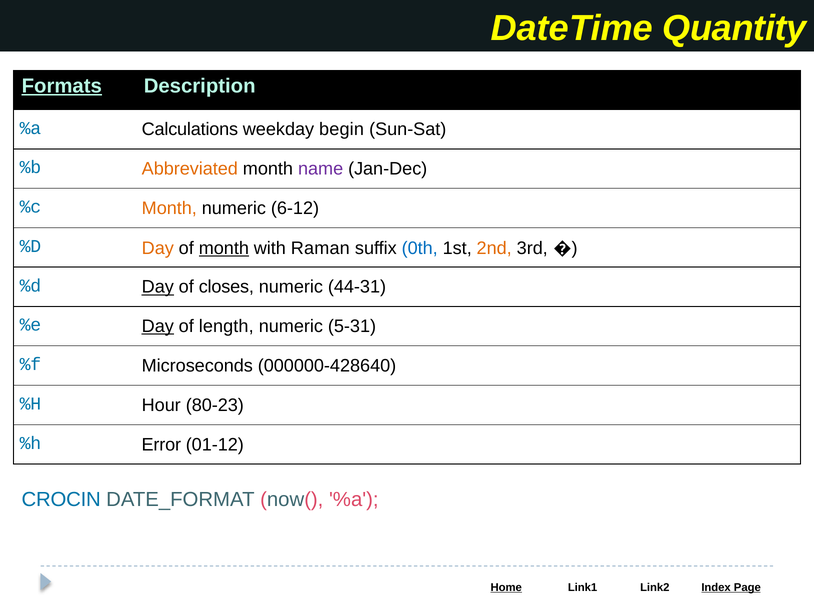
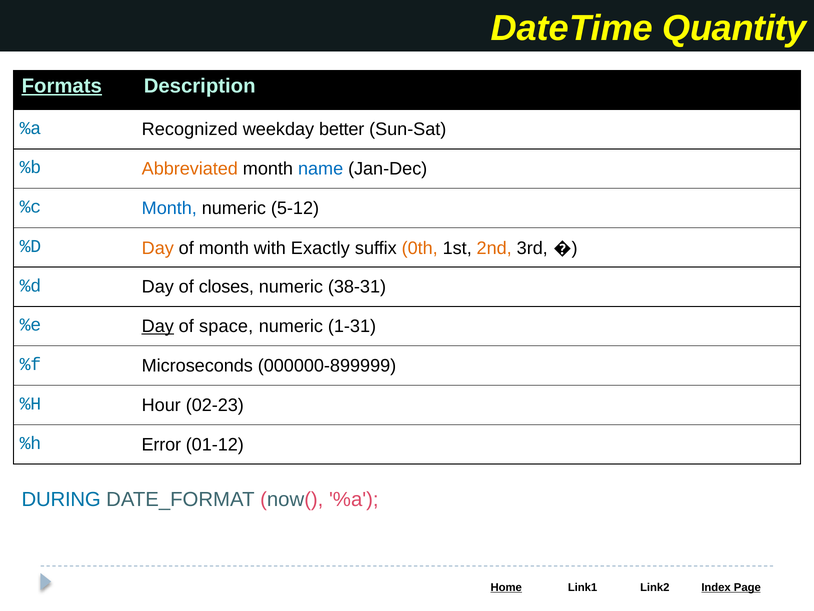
Calculations: Calculations -> Recognized (190, 129)
begin: begin -> better (342, 129)
name colour: purple -> blue (321, 169)
Month colour: orange -> blue (169, 208)
6-12: 6-12 -> 5-12 (295, 208)
month underline: present -> none (224, 248)
Raman: Raman -> Exactly (320, 248)
0th colour: blue -> orange (420, 248)
Day underline: present -> none (158, 287)
44-31: 44-31 -> 38-31 (357, 287)
length: length -> space (226, 326)
5-31: 5-31 -> 1-31 (352, 326)
000000-428640: 000000-428640 -> 000000-899999 (327, 365)
80-23: 80-23 -> 02-23 (215, 405)
CROCIN: CROCIN -> DURING (61, 499)
